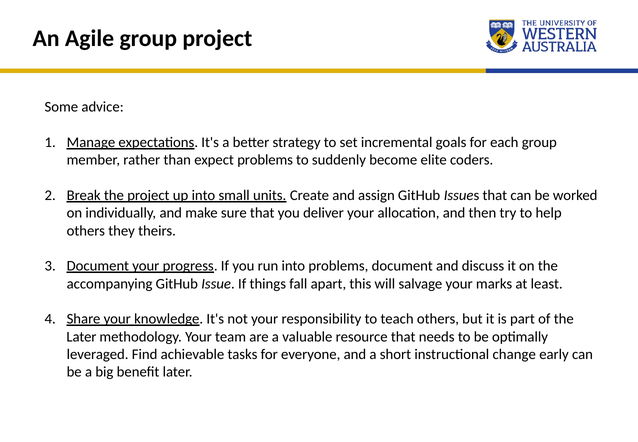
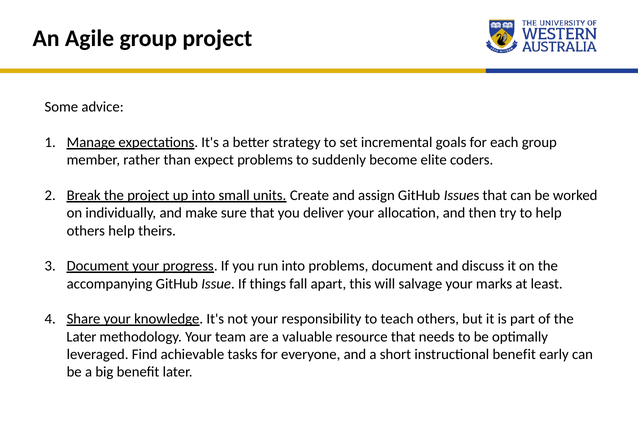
others they: they -> help (122, 230)
instructional change: change -> benefit (514, 354)
